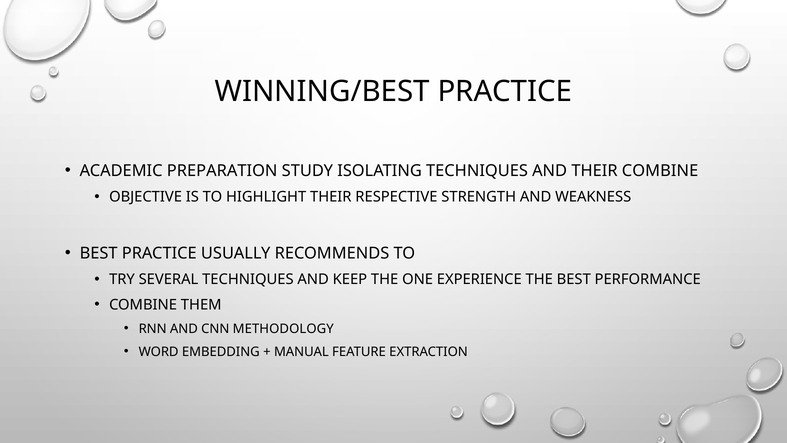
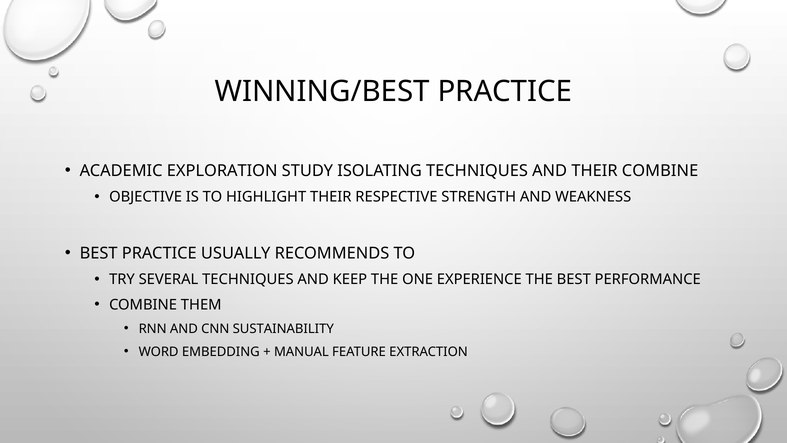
PREPARATION: PREPARATION -> EXPLORATION (222, 171)
METHODOLOGY: METHODOLOGY -> SUSTAINABILITY (283, 328)
